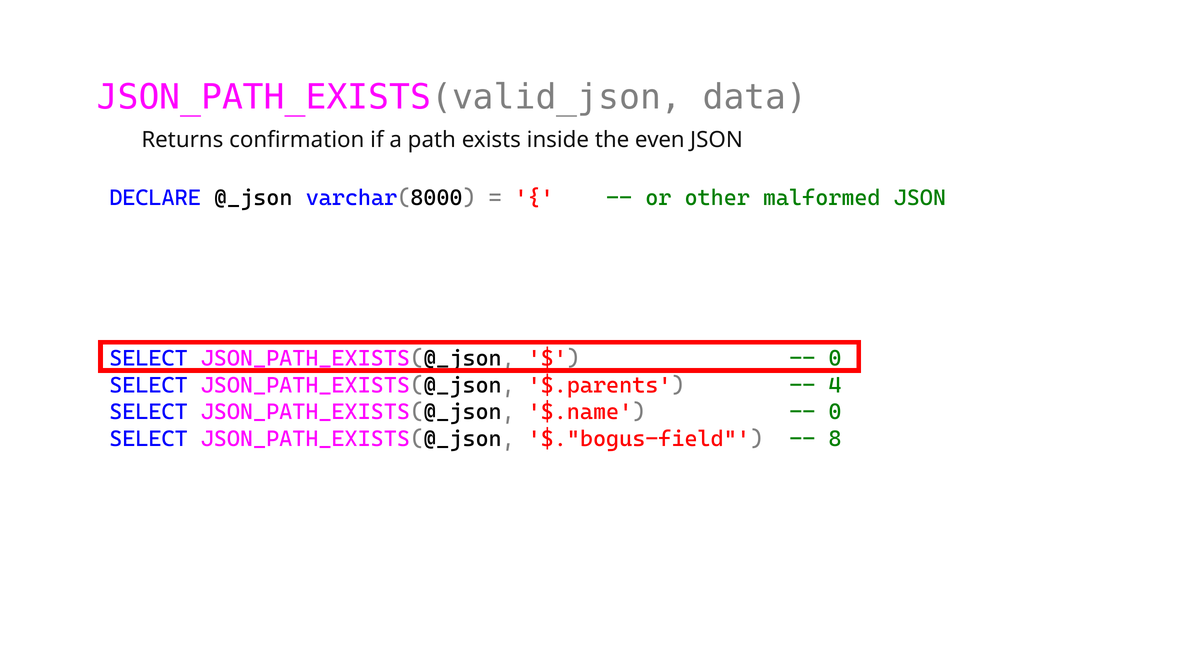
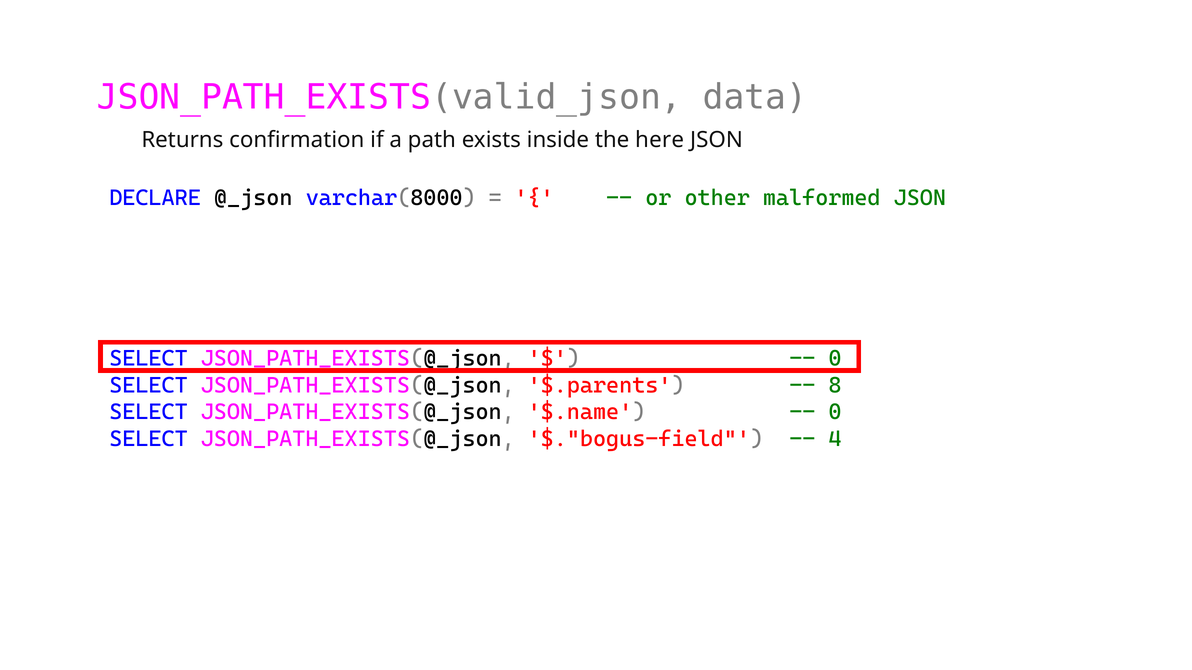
even: even -> here (660, 140)
4: 4 -> 8 (835, 386)
8: 8 -> 4 (835, 439)
